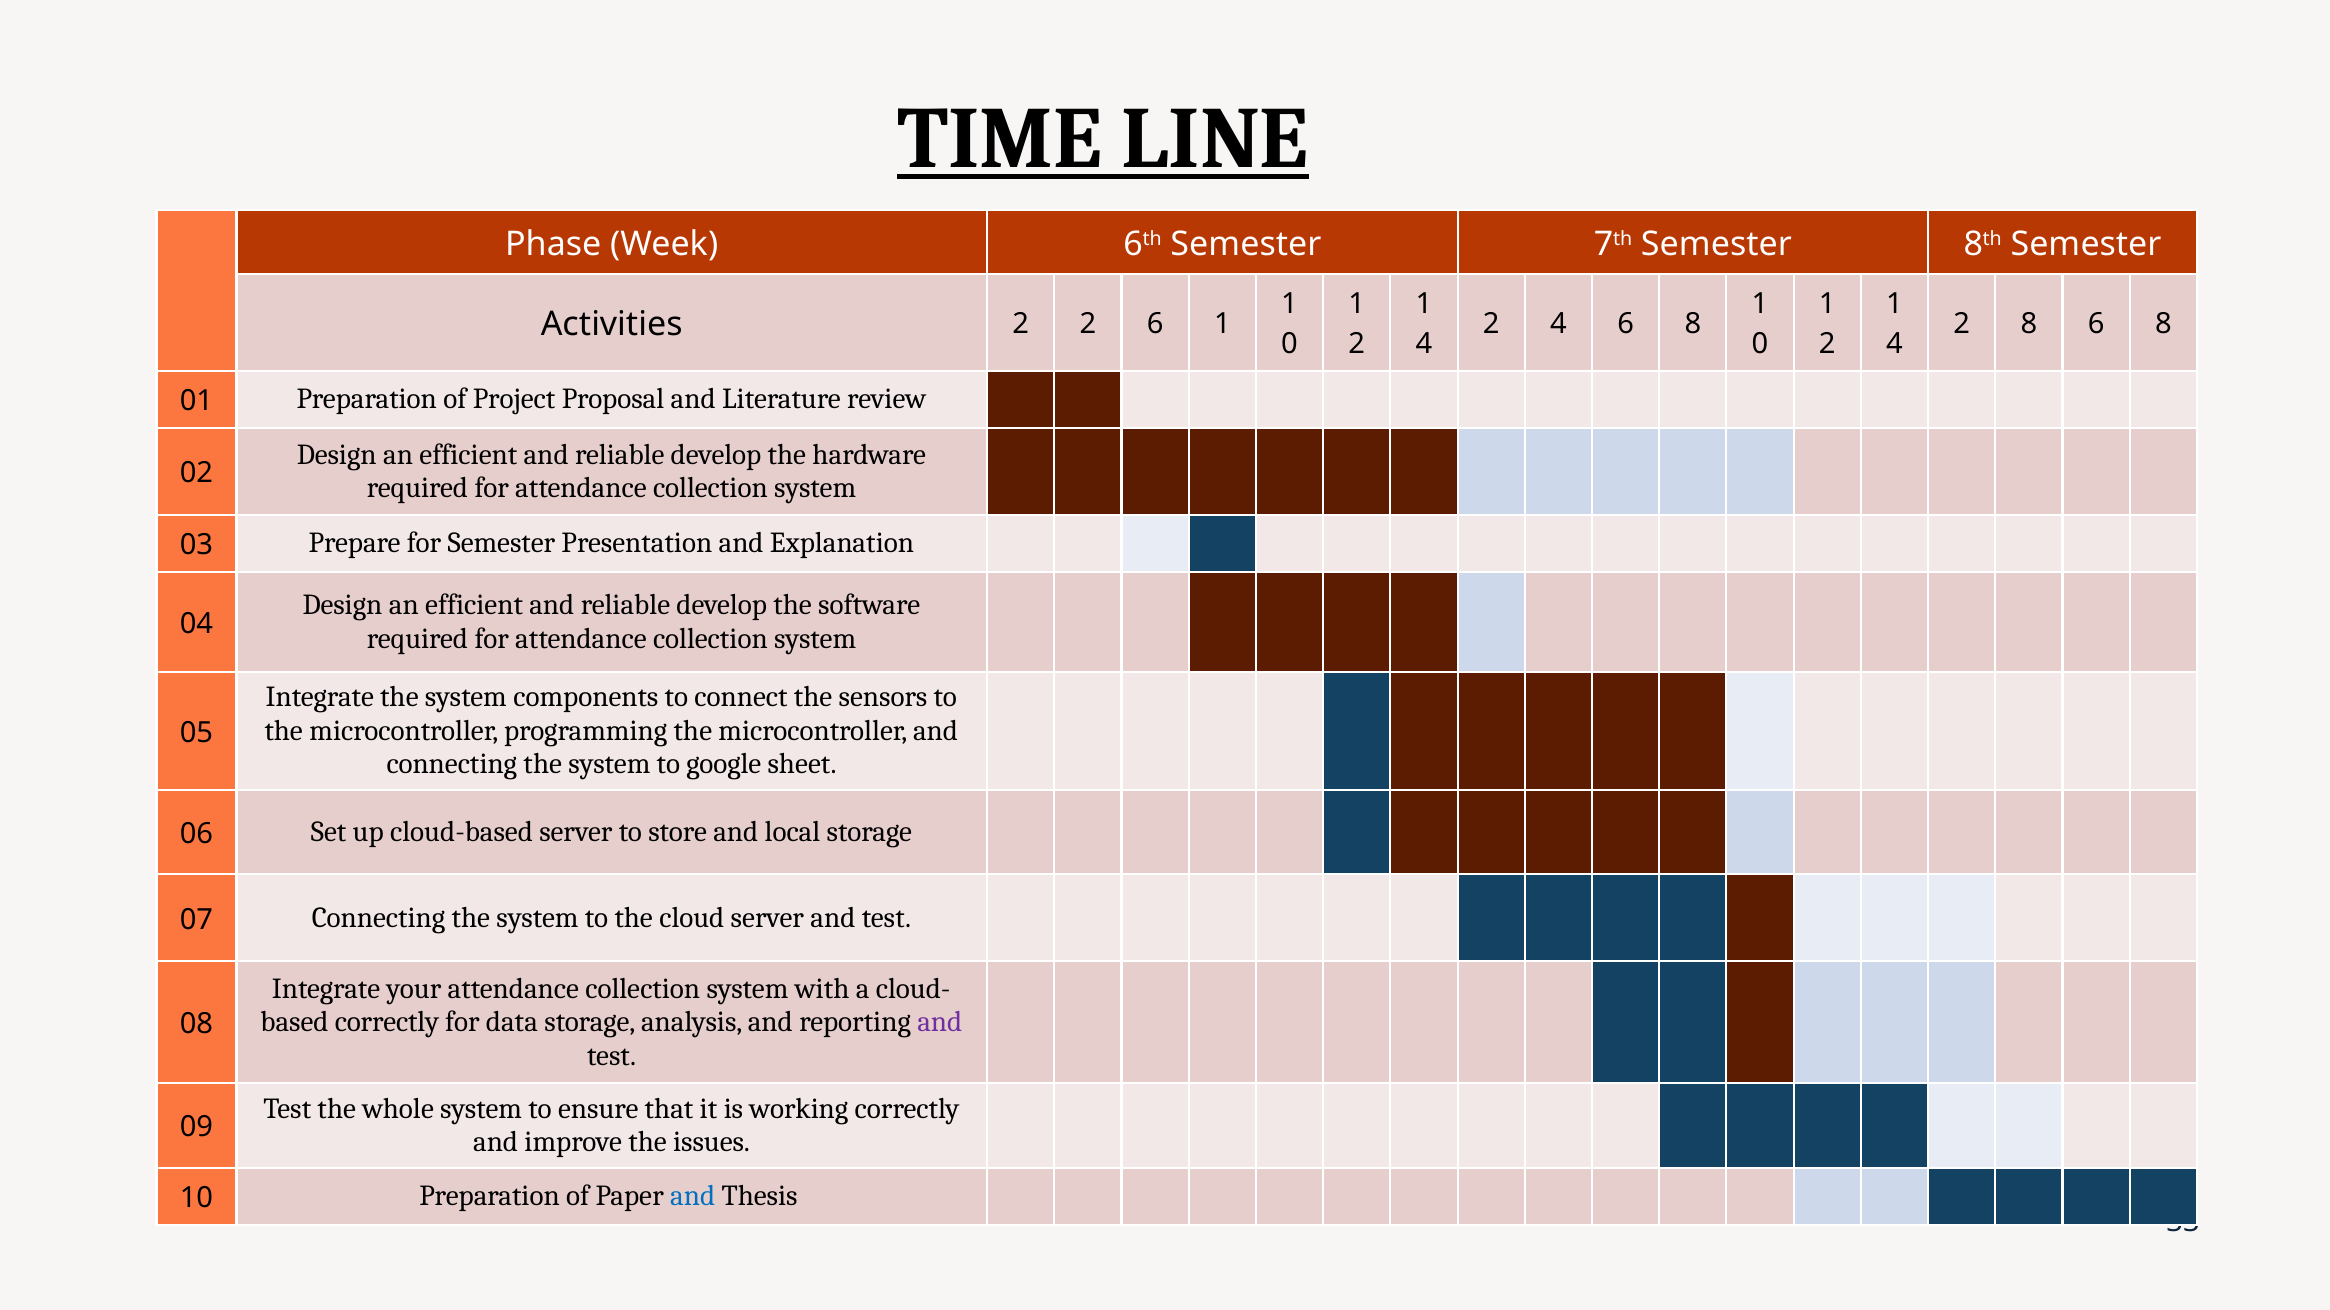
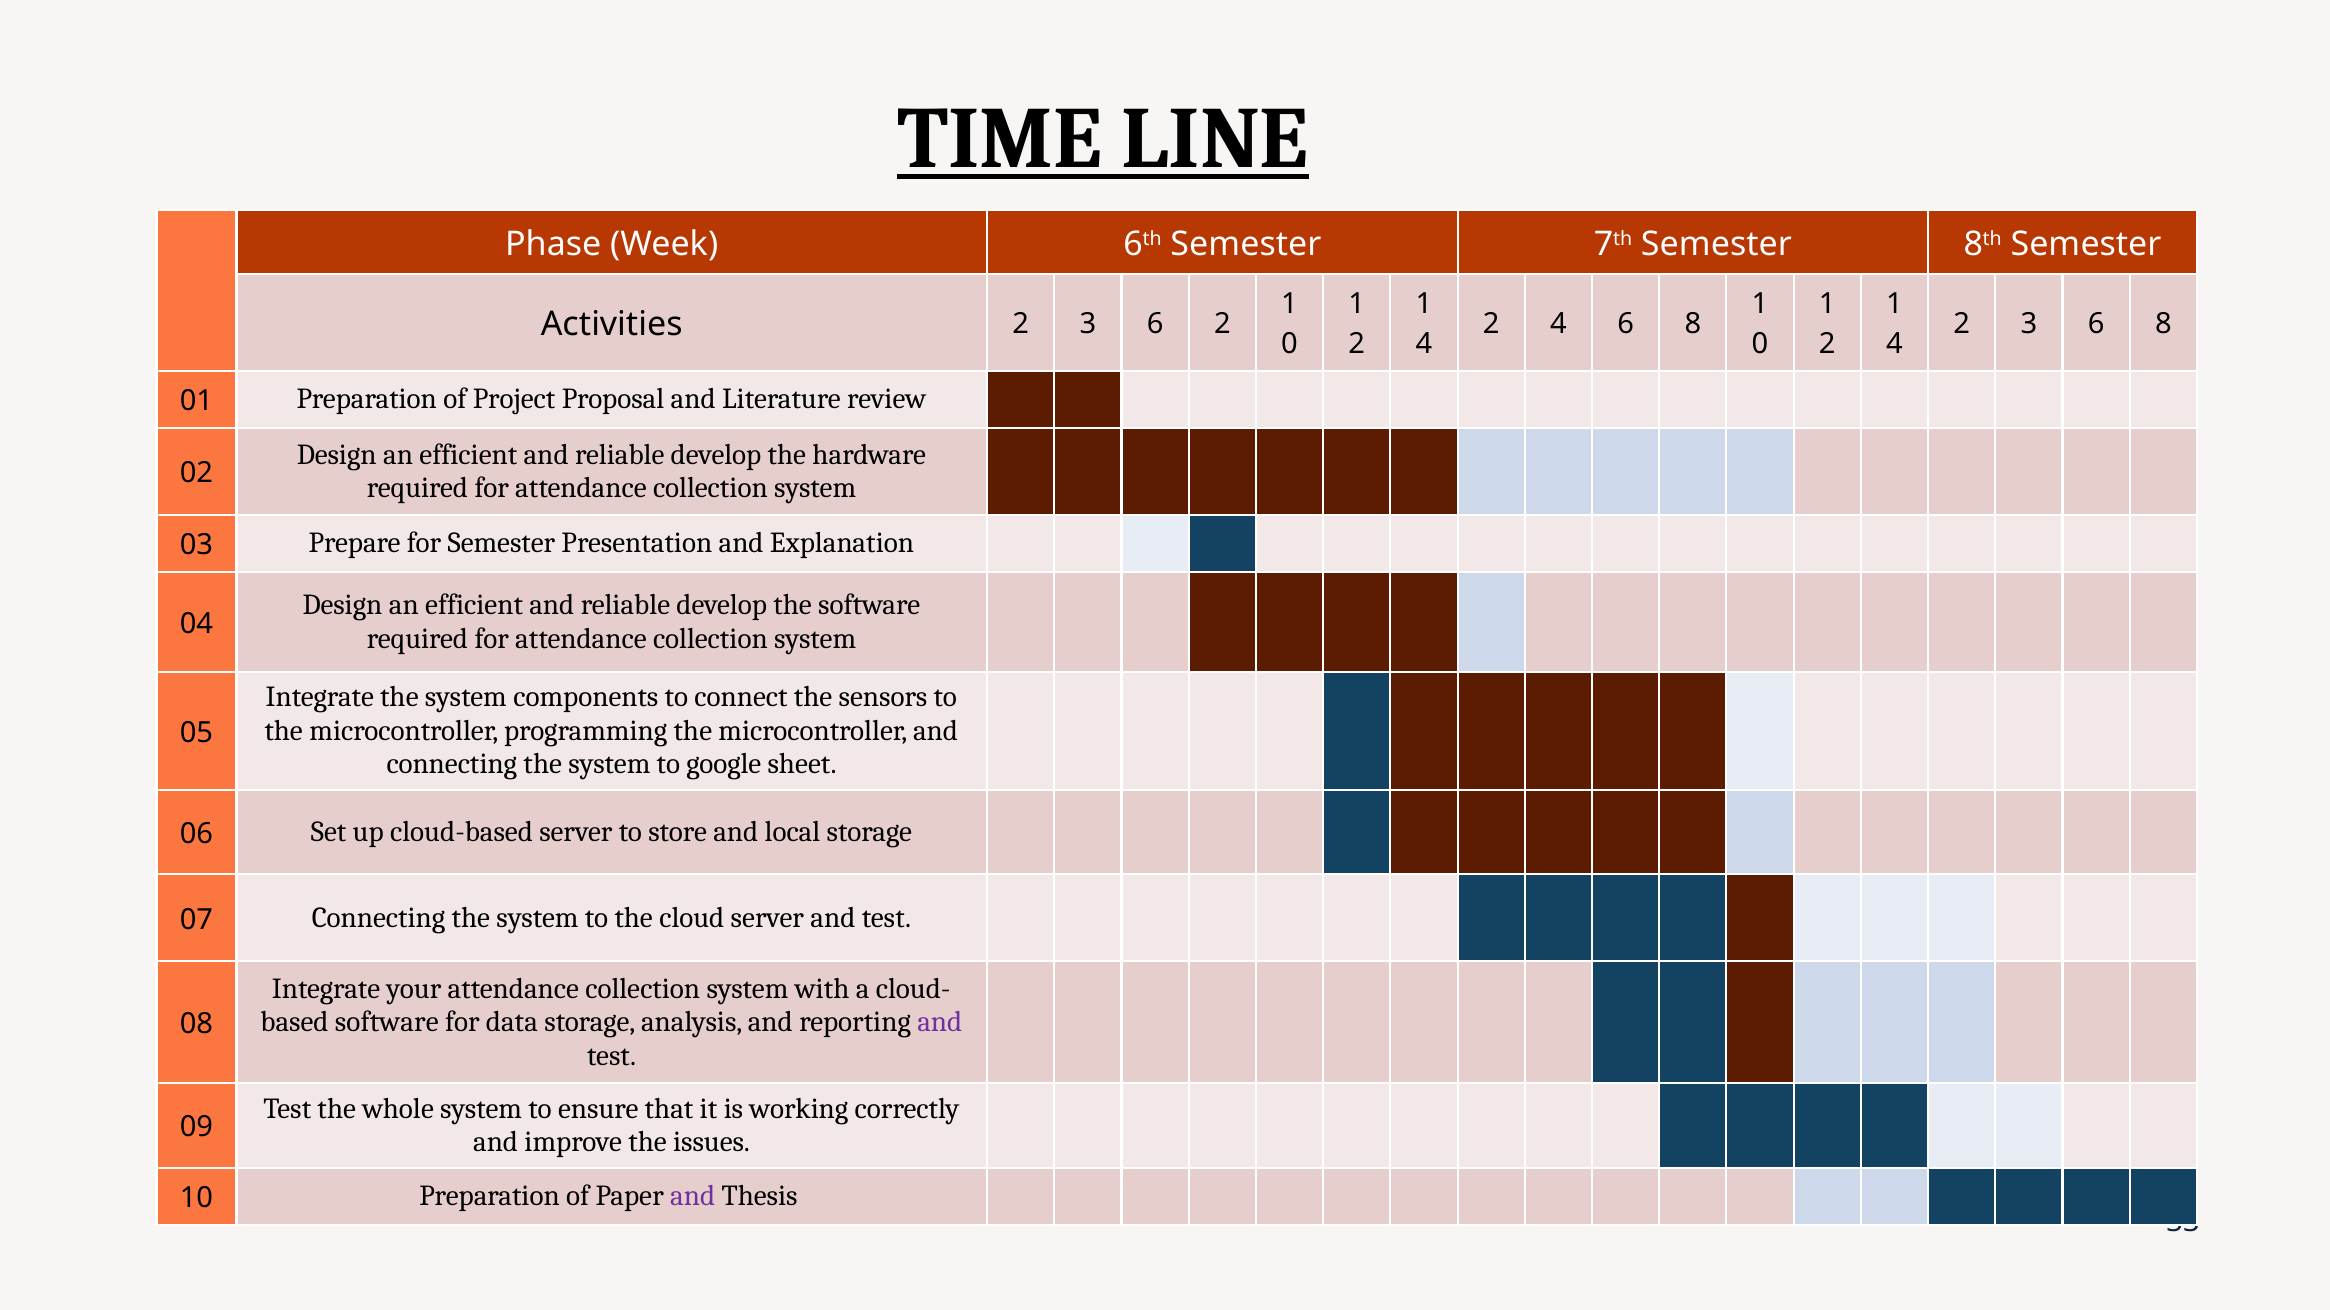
Activities 2 2: 2 -> 3 (1088, 324)
6 1: 1 -> 2 (1222, 324)
8: 8 -> 3 (2029, 324)
correctly: correctly -> software (387, 1023)
and colour: blue -> purple (693, 1197)
